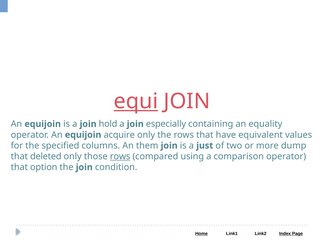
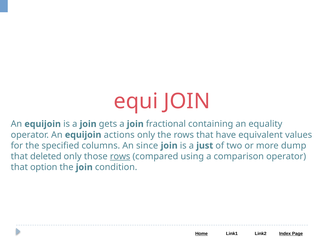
equi underline: present -> none (136, 101)
hold: hold -> gets (108, 124)
especially: especially -> fractional (166, 124)
acquire: acquire -> actions (119, 135)
them: them -> since (147, 146)
